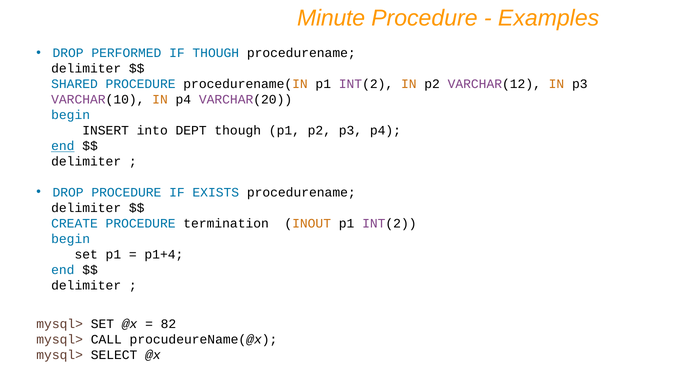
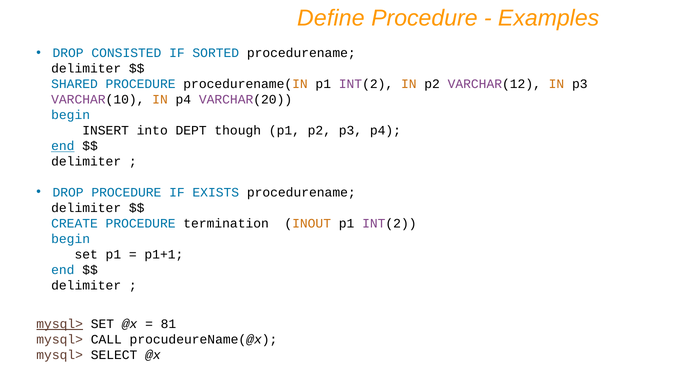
Minute: Minute -> Define (331, 18)
PERFORMED: PERFORMED -> CONSISTED (126, 53)
IF THOUGH: THOUGH -> SORTED (216, 53)
p1+4: p1+4 -> p1+1 (164, 255)
mysql> underline: none -> present (60, 325)
82: 82 -> 81 (168, 325)
